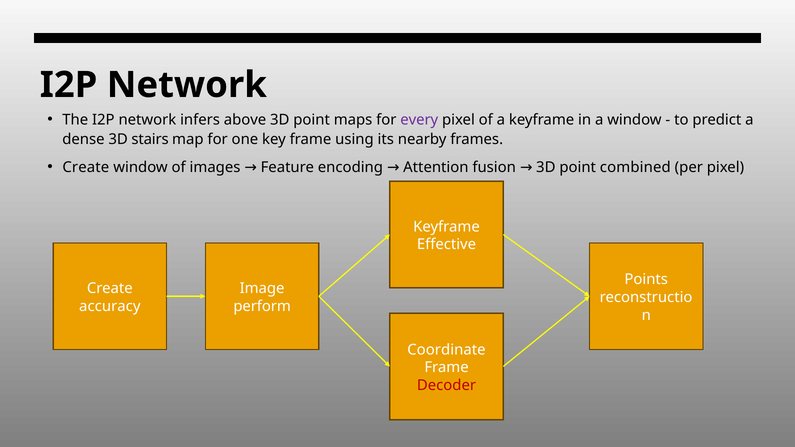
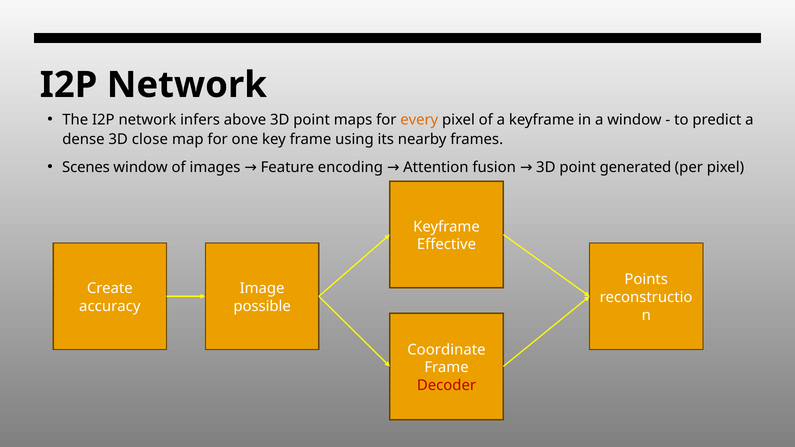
every colour: purple -> orange (419, 120)
stairs: stairs -> close (150, 139)
Create: Create -> Scenes (86, 167)
combined: combined -> generated (635, 167)
perform: perform -> possible (262, 306)
